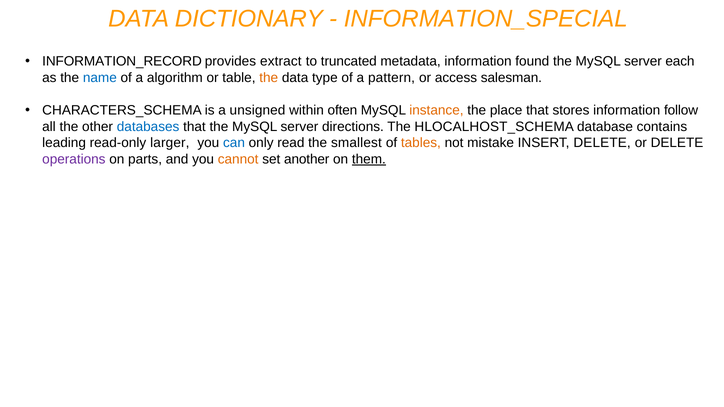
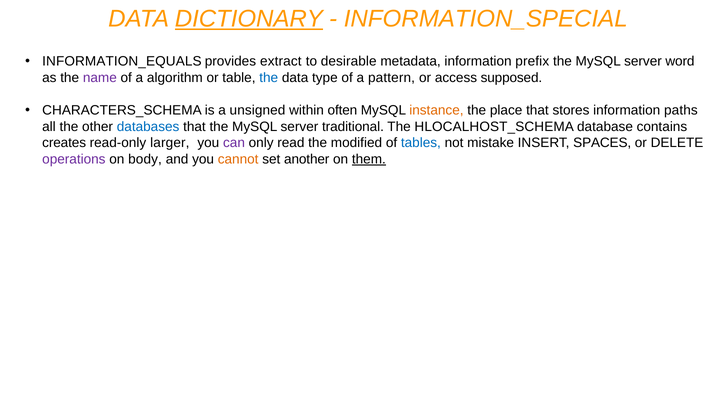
DICTIONARY underline: none -> present (249, 19)
INFORMATION_RECORD: INFORMATION_RECORD -> INFORMATION_EQUALS (122, 62)
truncated: truncated -> desirable (349, 62)
found: found -> prefix (532, 62)
each: each -> word (680, 62)
name colour: blue -> purple (100, 78)
the colour: orange -> blue (269, 78)
salesman: salesman -> supposed (511, 78)
follow: follow -> paths (681, 110)
directions: directions -> traditional (353, 127)
leading: leading -> creates (64, 143)
can colour: blue -> purple (234, 143)
smallest: smallest -> modified (356, 143)
tables colour: orange -> blue (421, 143)
INSERT DELETE: DELETE -> SPACES (602, 143)
parts: parts -> body (145, 159)
